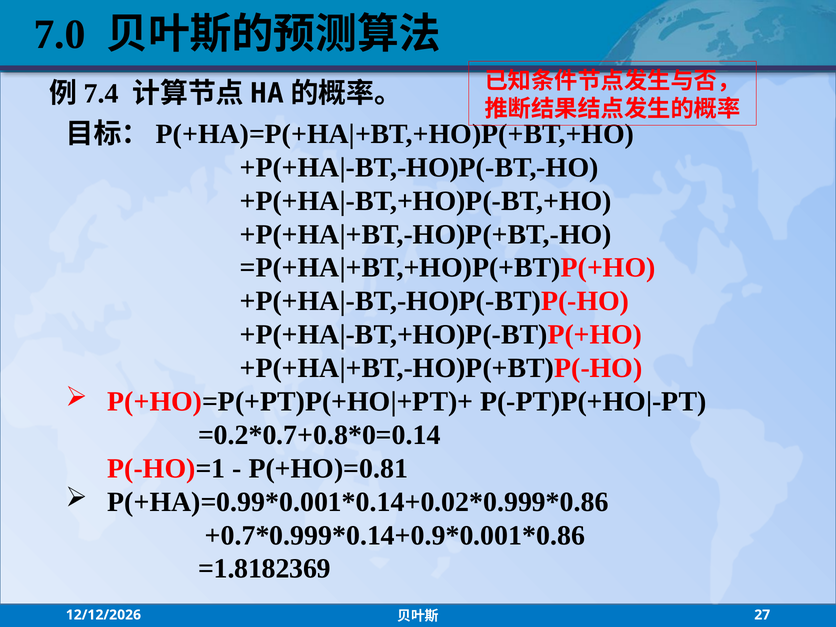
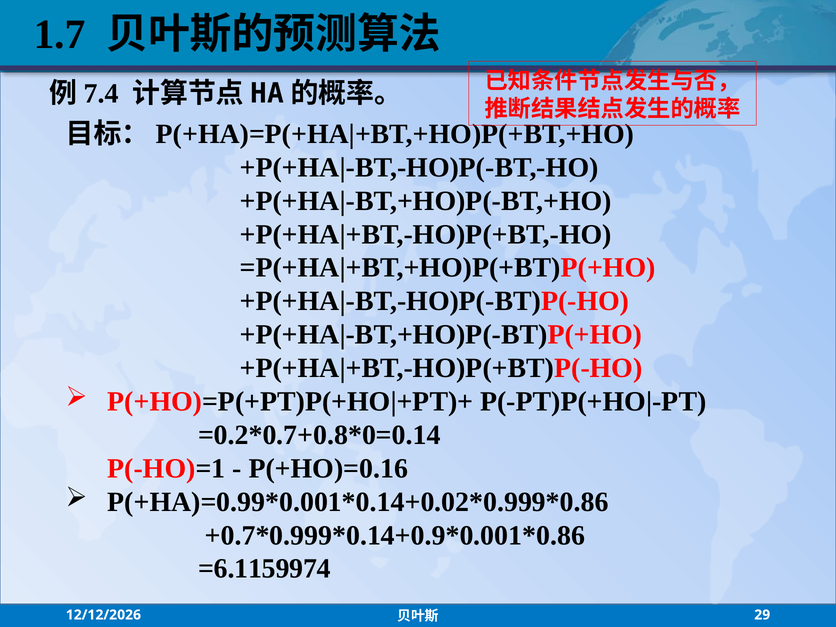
7.0: 7.0 -> 1.7 (60, 35)
P(+HO)=0.81: P(+HO)=0.81 -> P(+HO)=0.16 (328, 468)
=1.8182369: =1.8182369 -> =6.1159974 (264, 569)
27: 27 -> 29 (762, 615)
